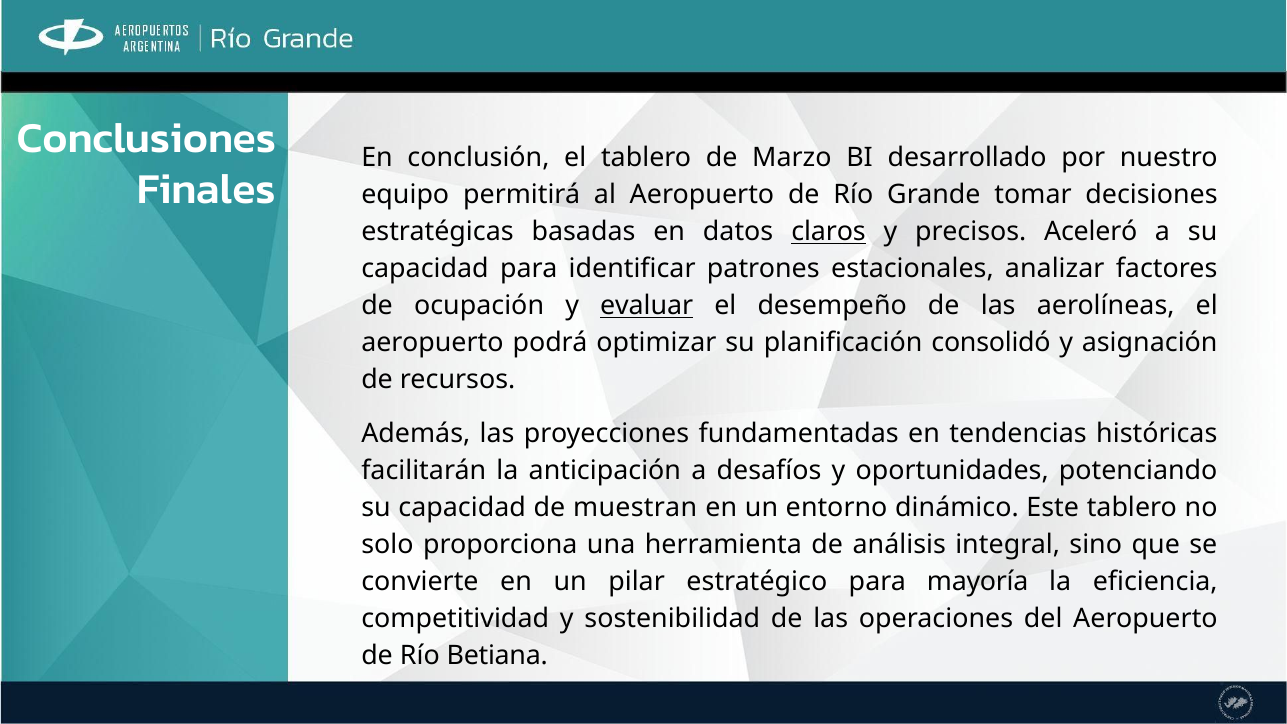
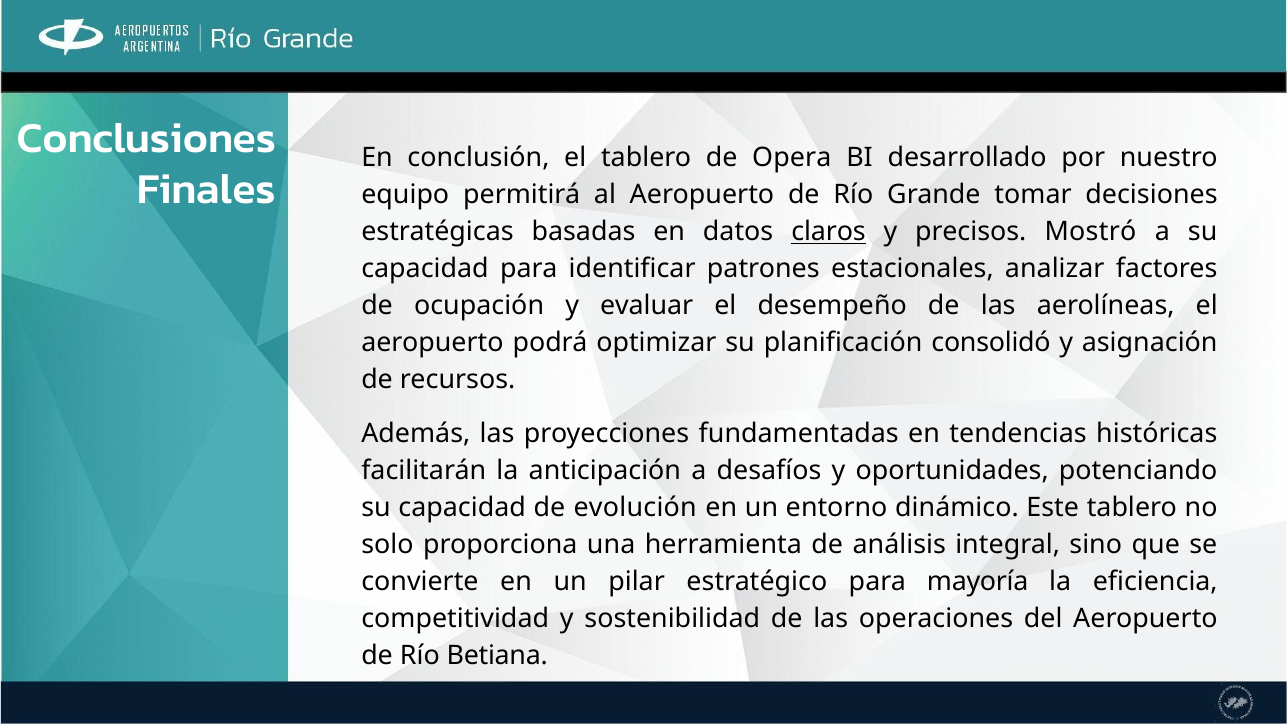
Marzo: Marzo -> Opera (792, 158)
Aceleró: Aceleró -> Mostró (1091, 232)
evaluar underline: present -> none (647, 306)
muestran: muestran -> evolución (635, 507)
